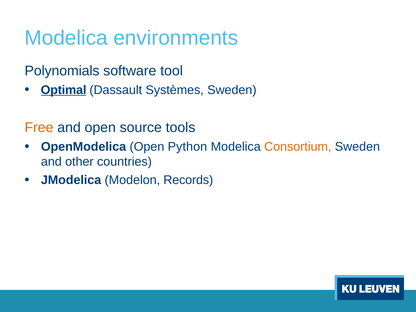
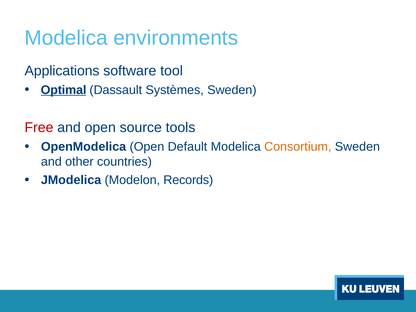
Polynomials: Polynomials -> Applications (62, 71)
Free colour: orange -> red (39, 128)
Python: Python -> Default (188, 147)
